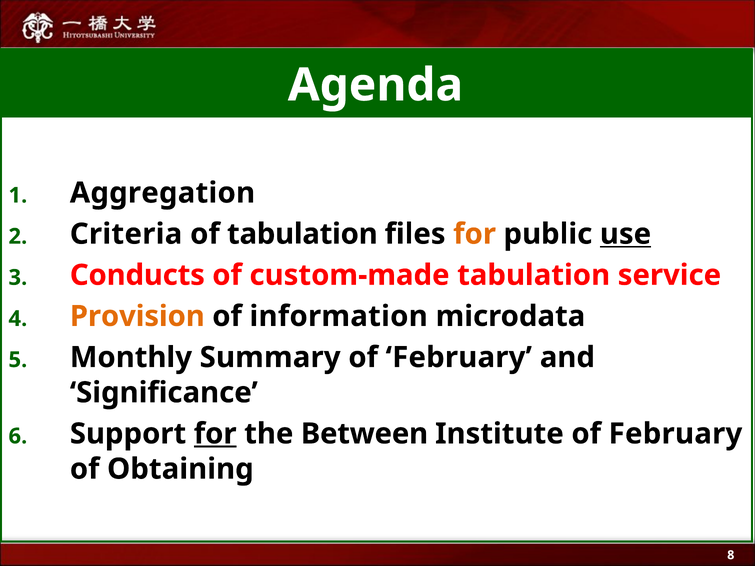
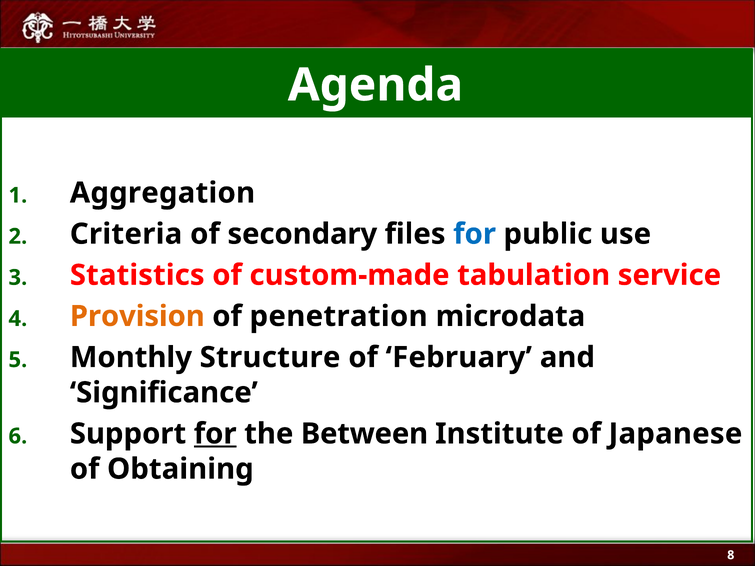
of tabulation: tabulation -> secondary (302, 234)
for colour: orange -> blue (475, 234)
use underline: present -> none (625, 234)
Conducts: Conducts -> Statistics (137, 275)
information: information -> penetration (339, 316)
Summary: Summary -> Structure (270, 358)
Institute of February: February -> Japanese (675, 434)
